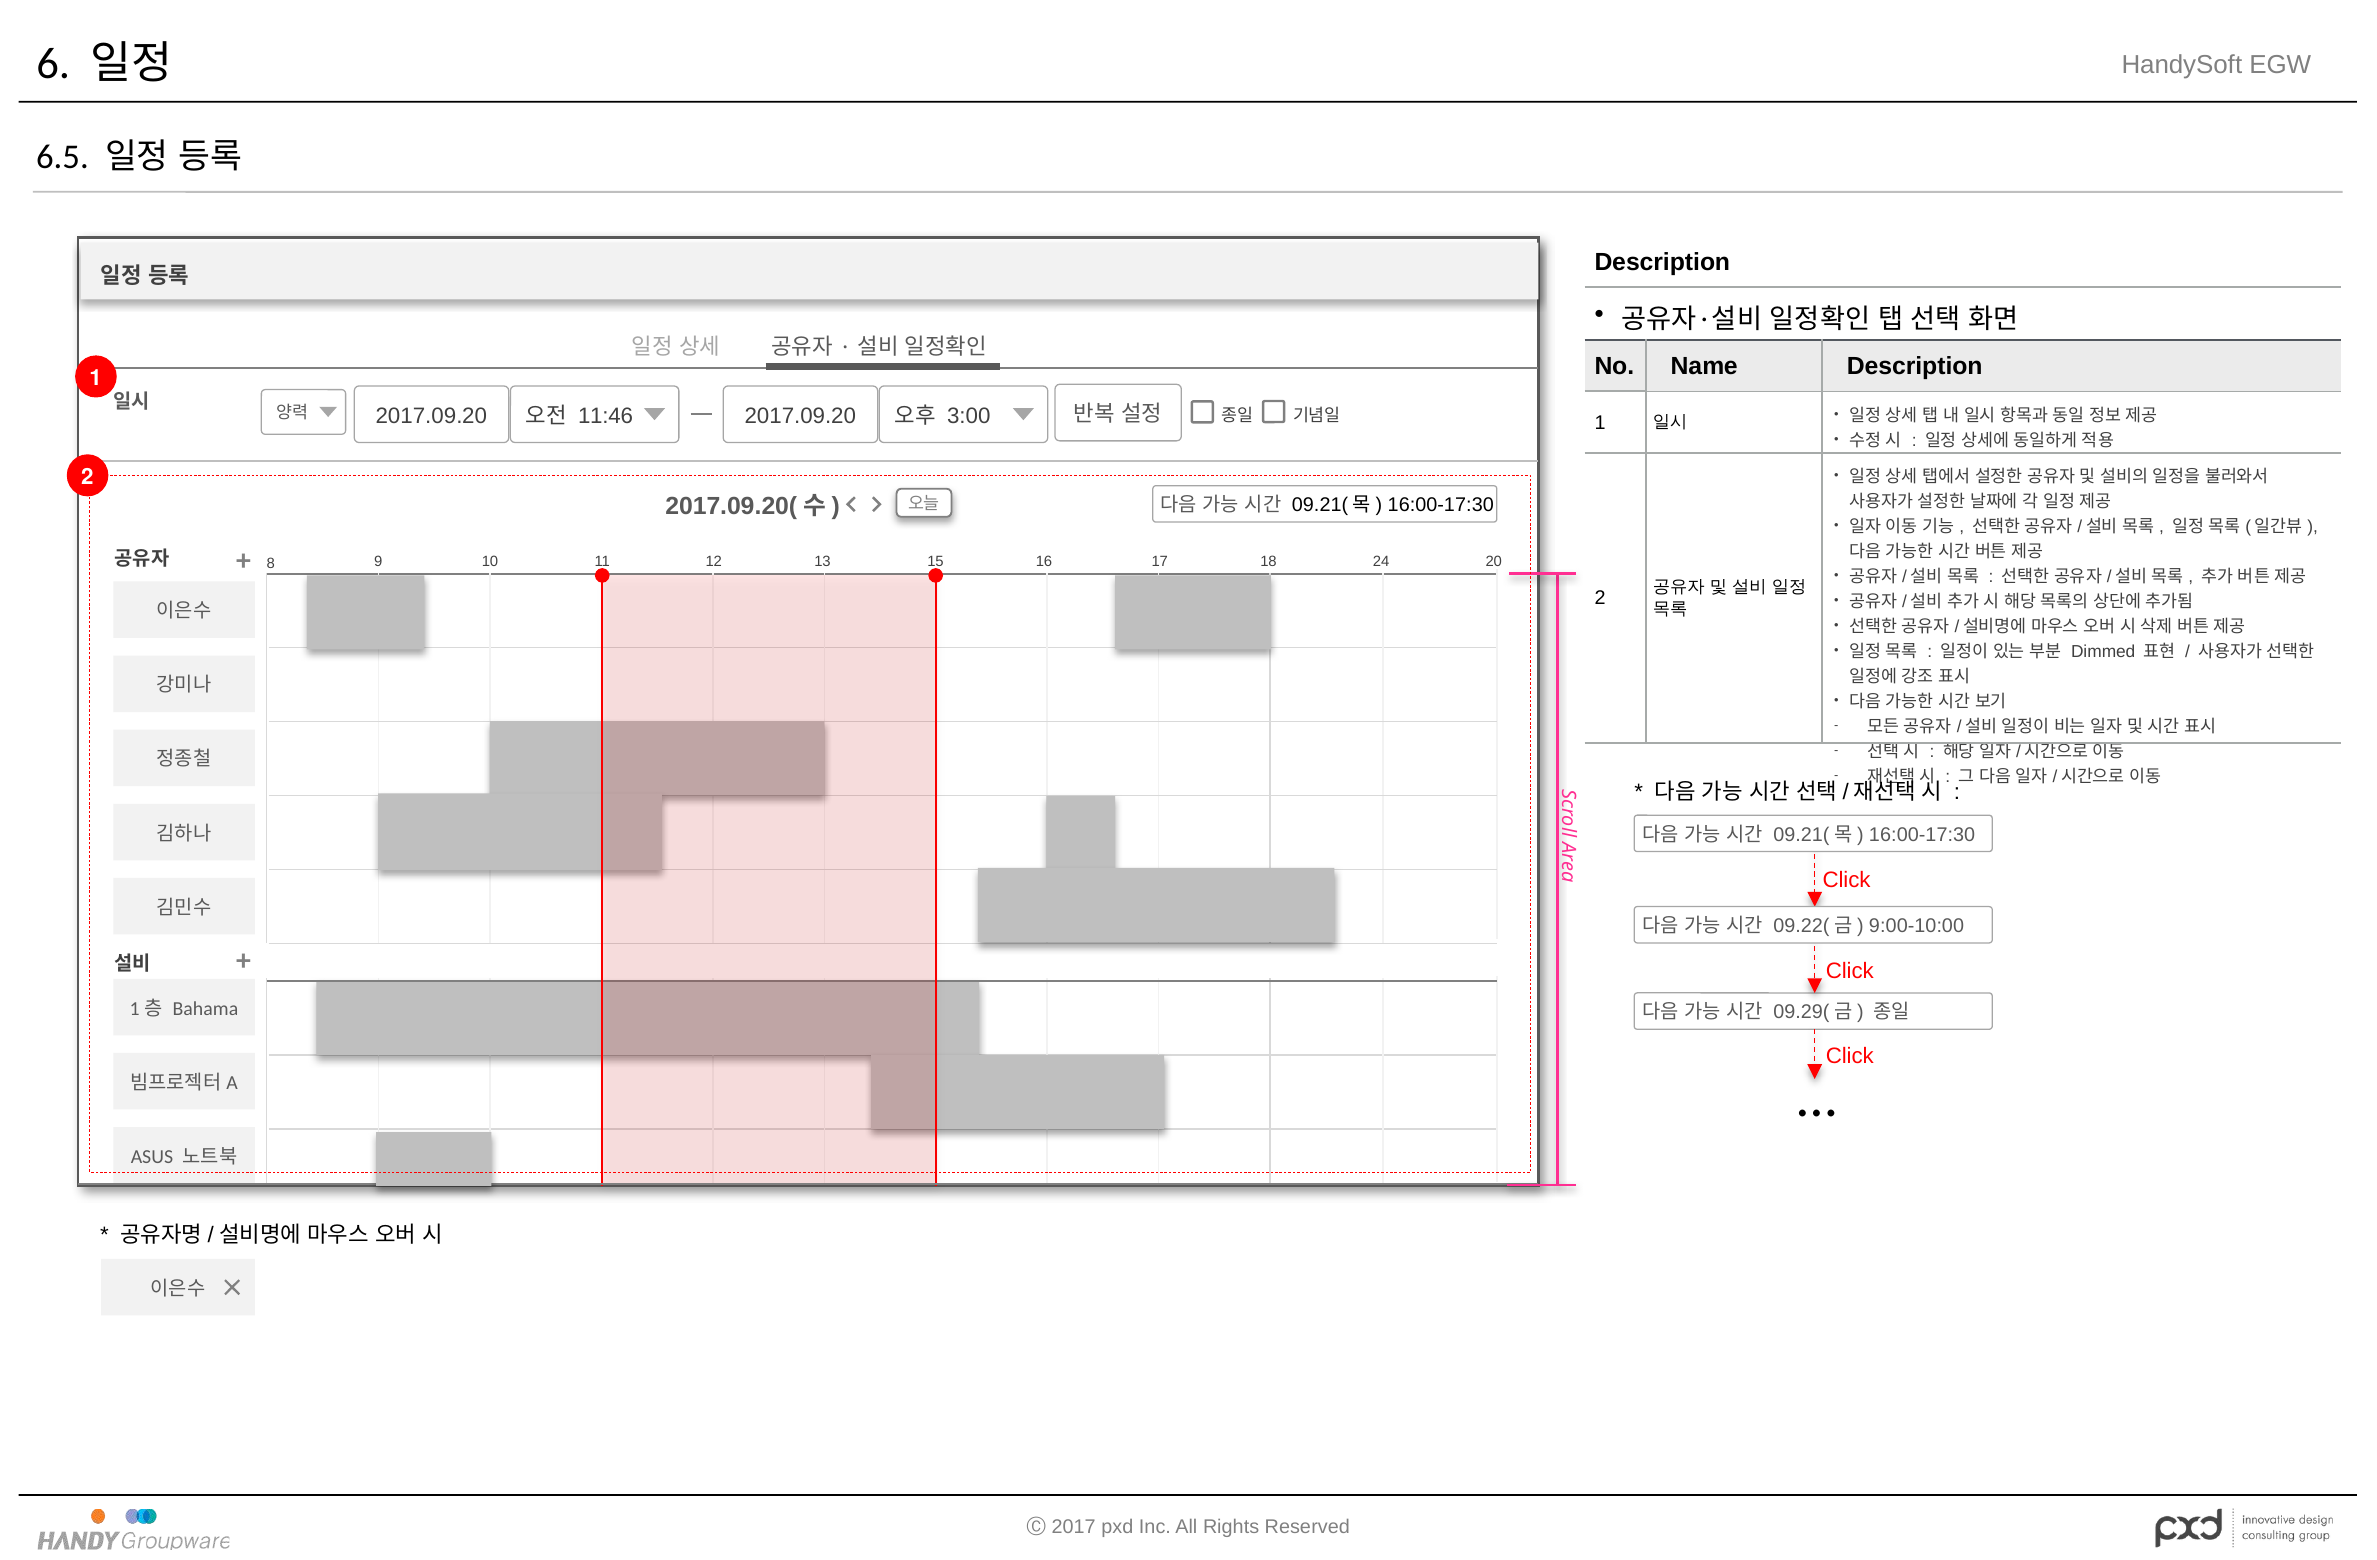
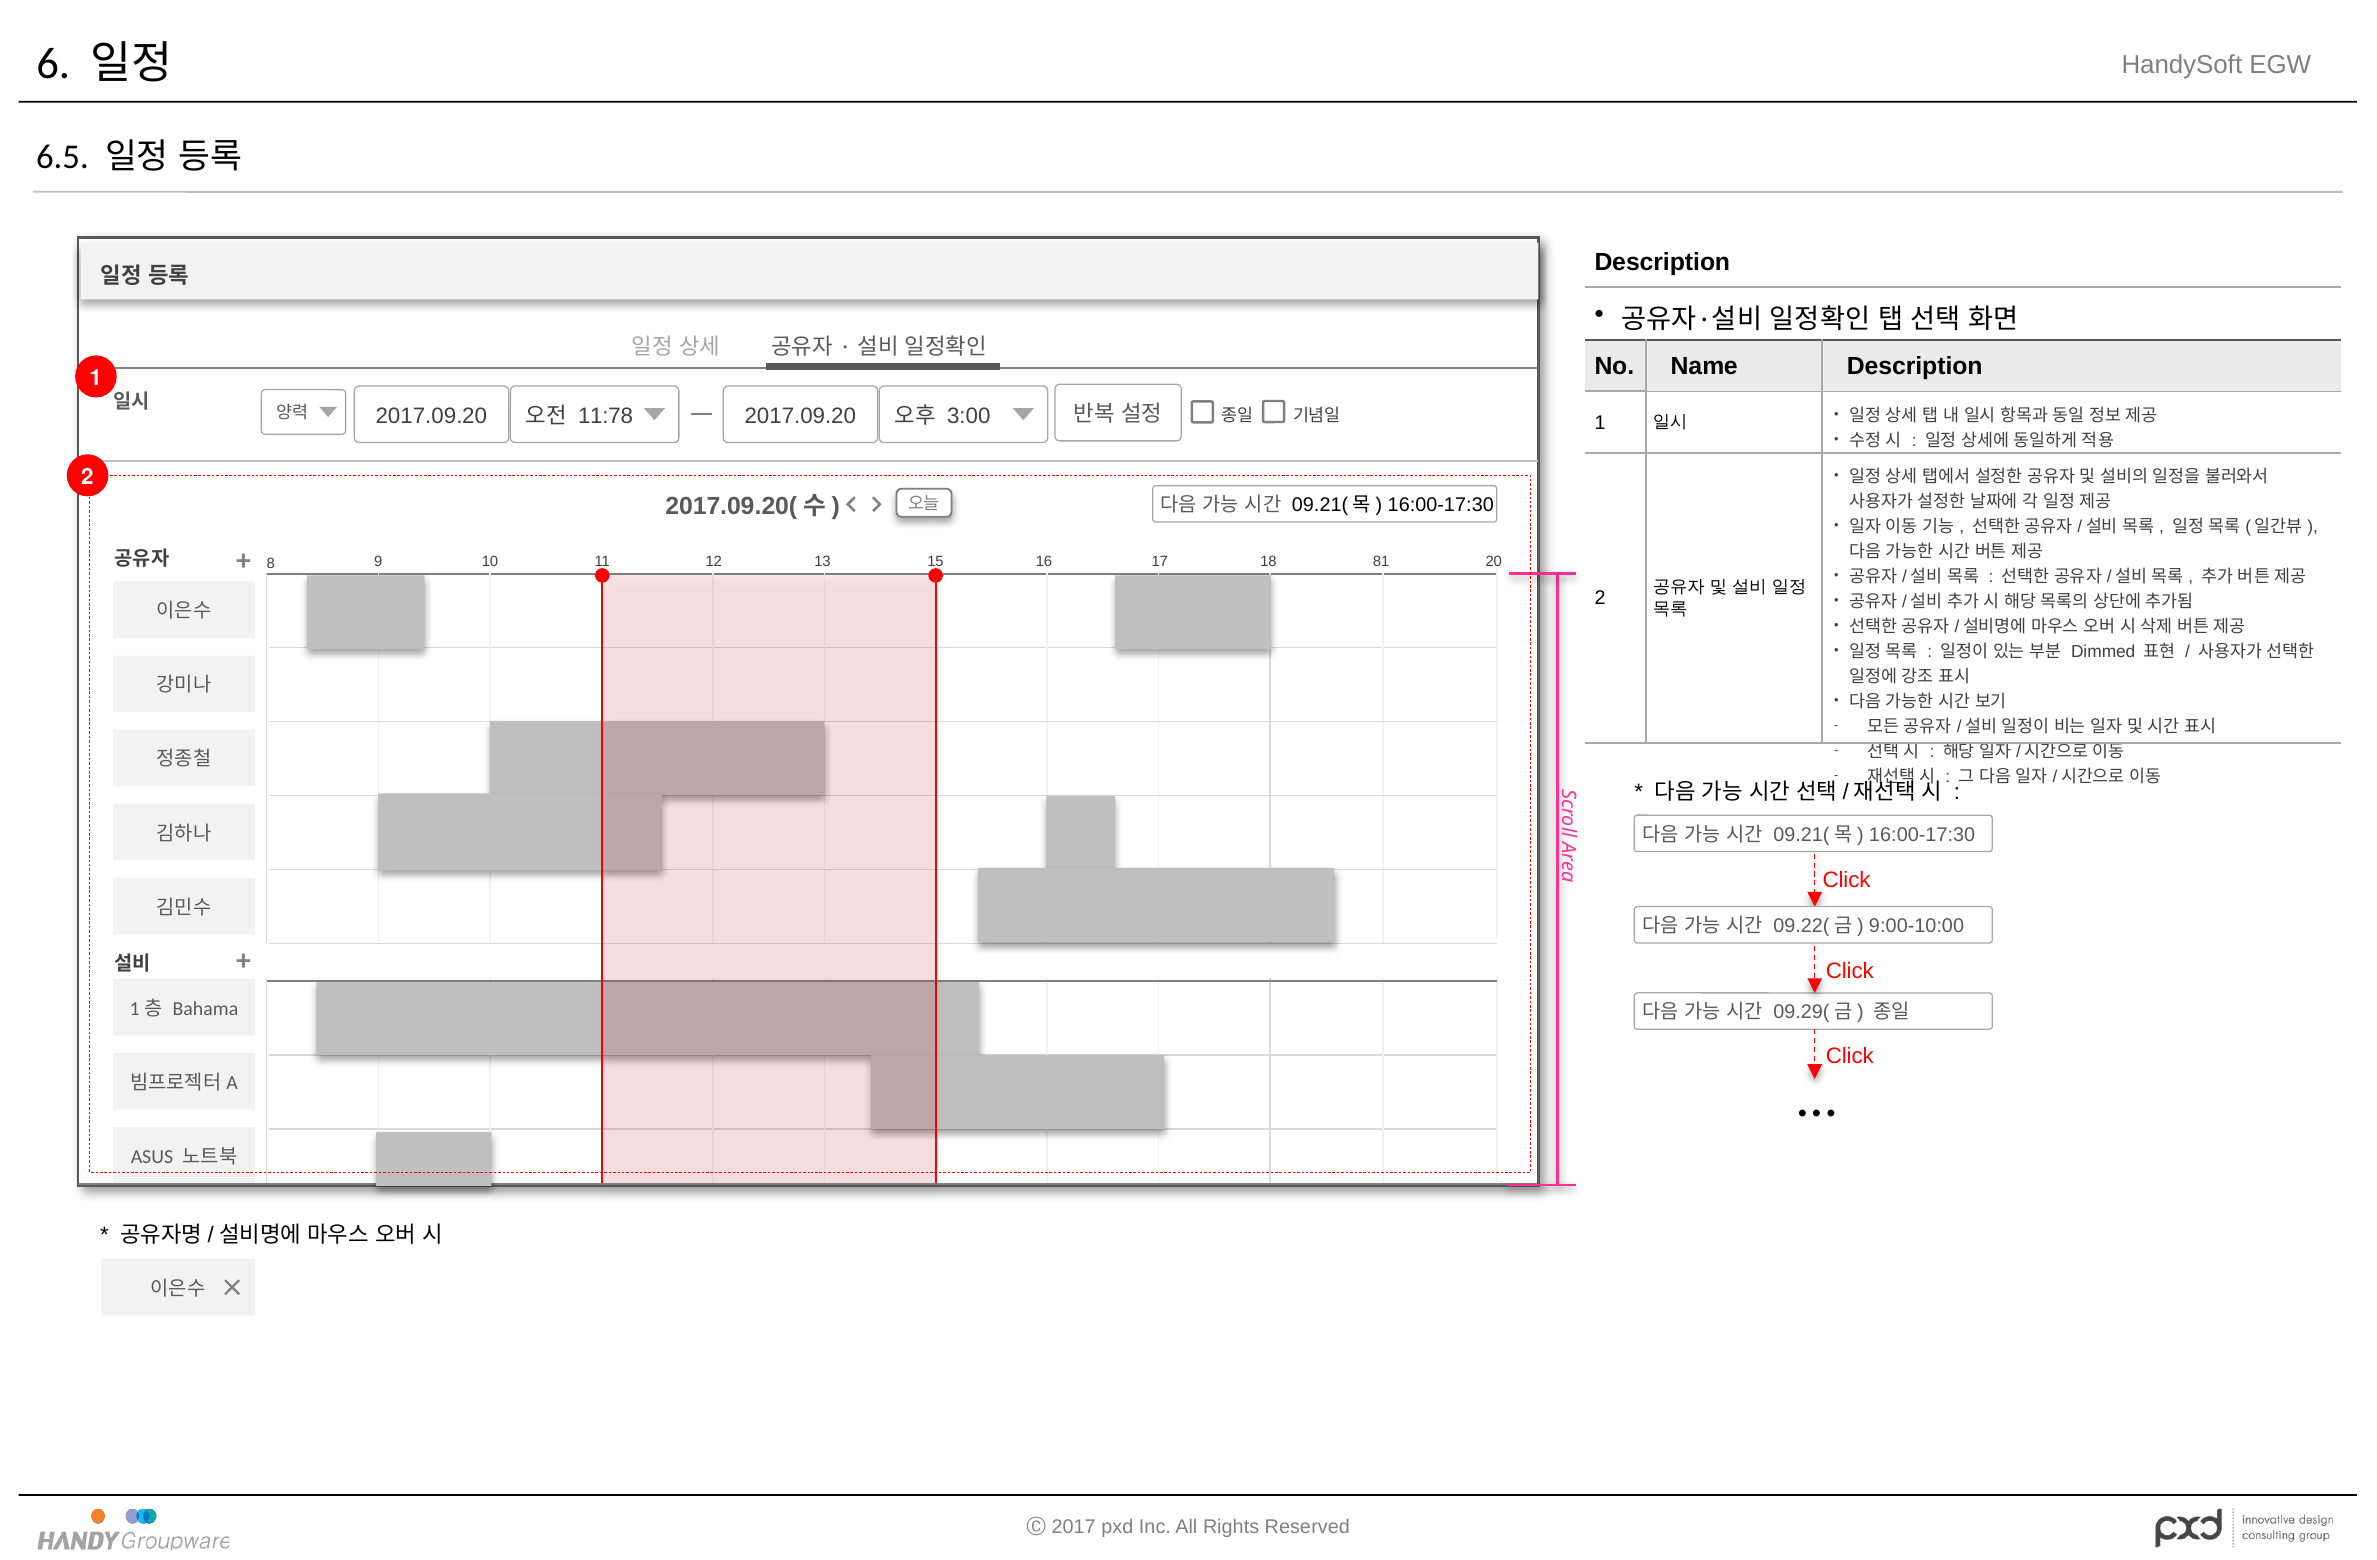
11:46: 11:46 -> 11:78 (605, 416)
24: 24 -> 81 (1381, 561)
